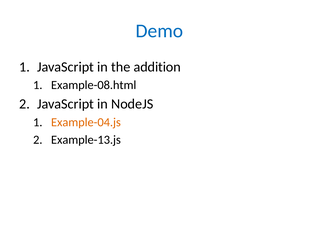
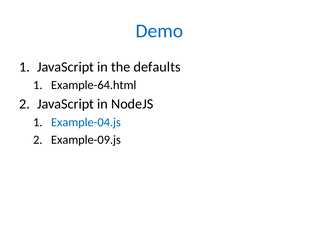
addition: addition -> defaults (157, 67)
Example-08.html: Example-08.html -> Example-64.html (94, 85)
Example-04.js colour: orange -> blue (86, 122)
Example-13.js: Example-13.js -> Example-09.js (86, 140)
